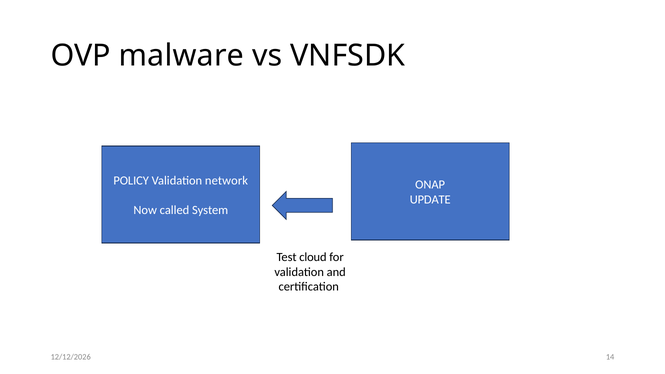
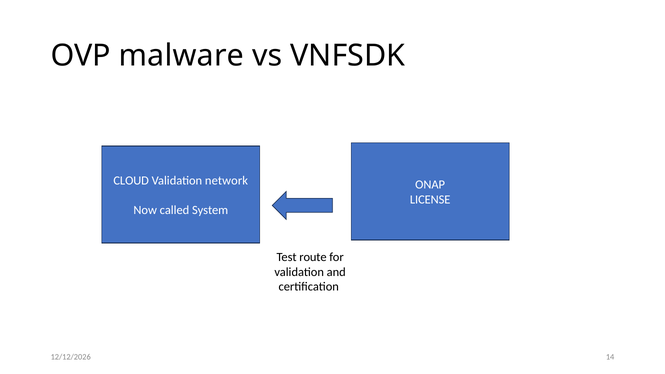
POLICY: POLICY -> CLOUD (131, 180)
UPDATE: UPDATE -> LICENSE (430, 200)
cloud: cloud -> route (313, 257)
